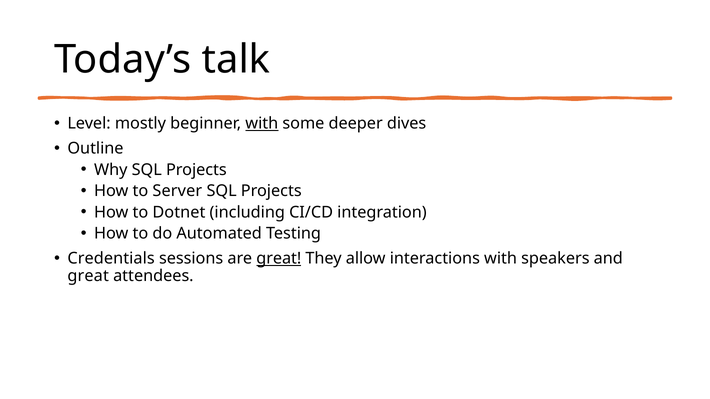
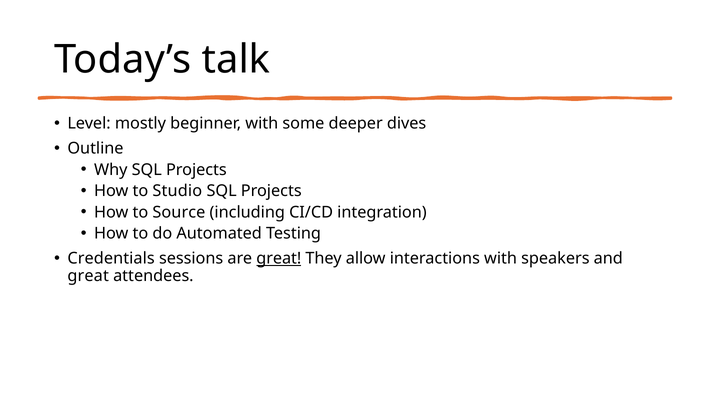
with underline: present -> none (262, 124)
Server: Server -> Studio (177, 191)
Dotnet: Dotnet -> Source (179, 212)
